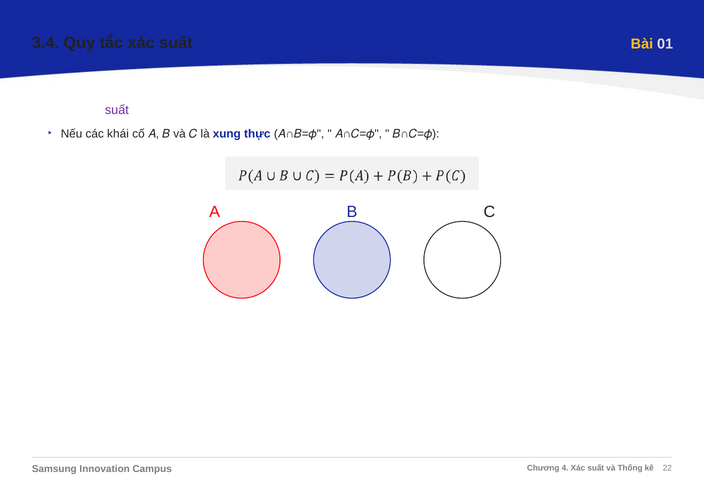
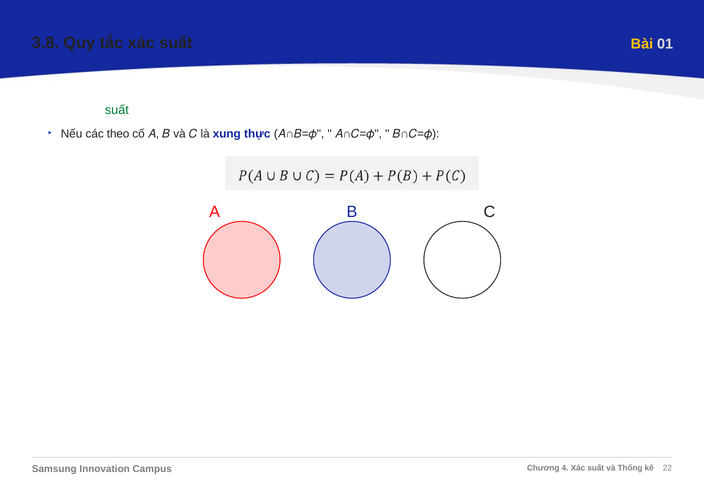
3.4: 3.4 -> 3.8 (46, 43)
suất colour: purple -> green (117, 110)
khái: khái -> theo (118, 134)
